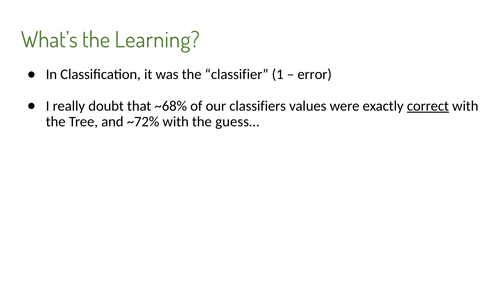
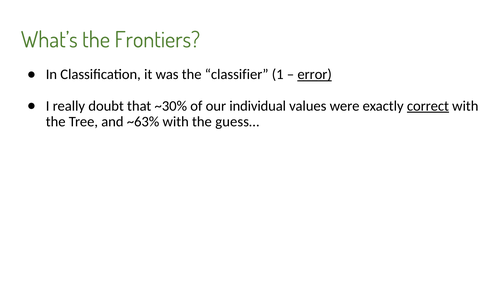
Learning: Learning -> Frontiers (157, 40)
error underline: none -> present (315, 75)
~68%: ~68% -> ~30% (171, 106)
classifiers: classifiers -> individual (258, 106)
~72%: ~72% -> ~63% (143, 122)
